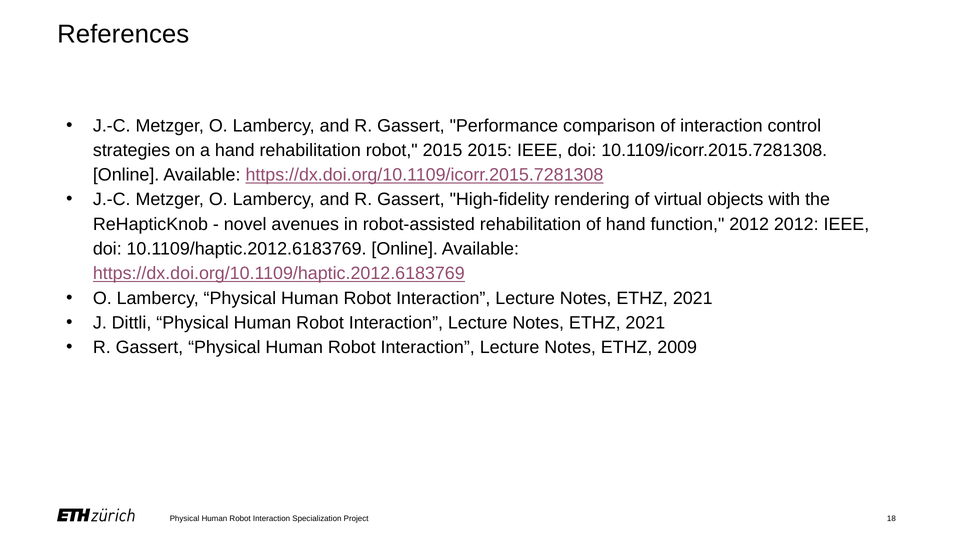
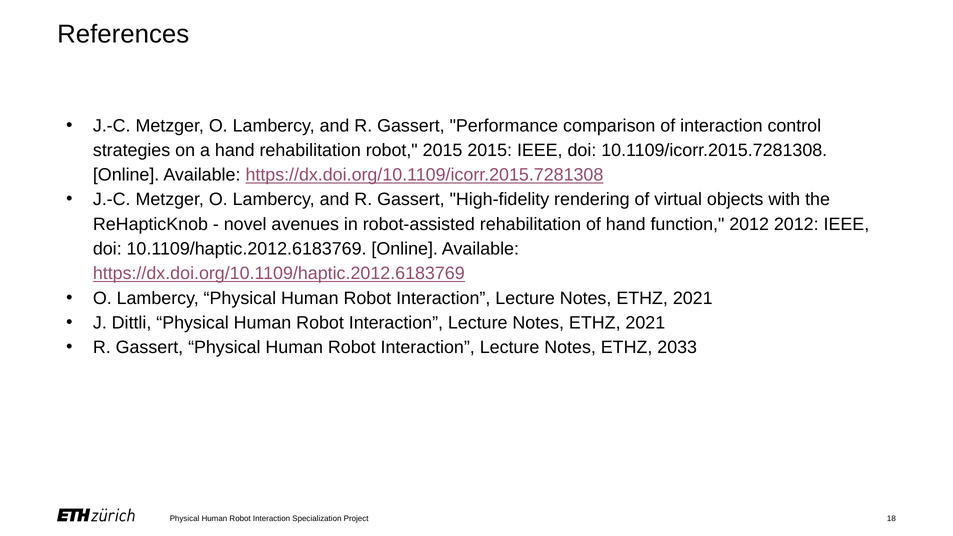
2009: 2009 -> 2033 (677, 347)
